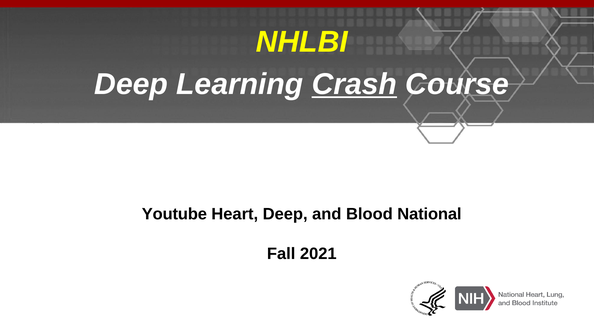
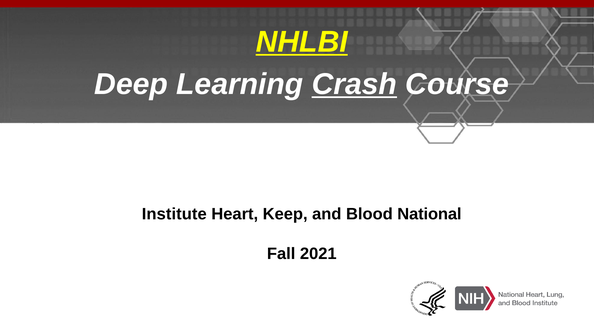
NHLBI underline: none -> present (302, 42)
Youtube: Youtube -> Institute (174, 214)
Heart Deep: Deep -> Keep (285, 214)
